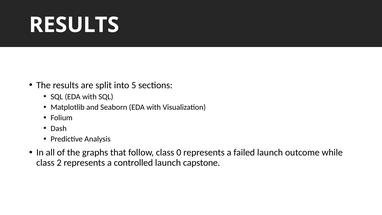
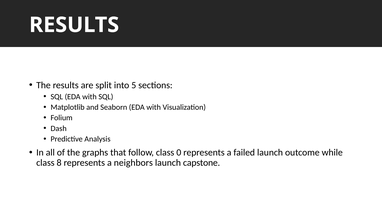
2: 2 -> 8 (59, 163)
controlled: controlled -> neighbors (133, 163)
